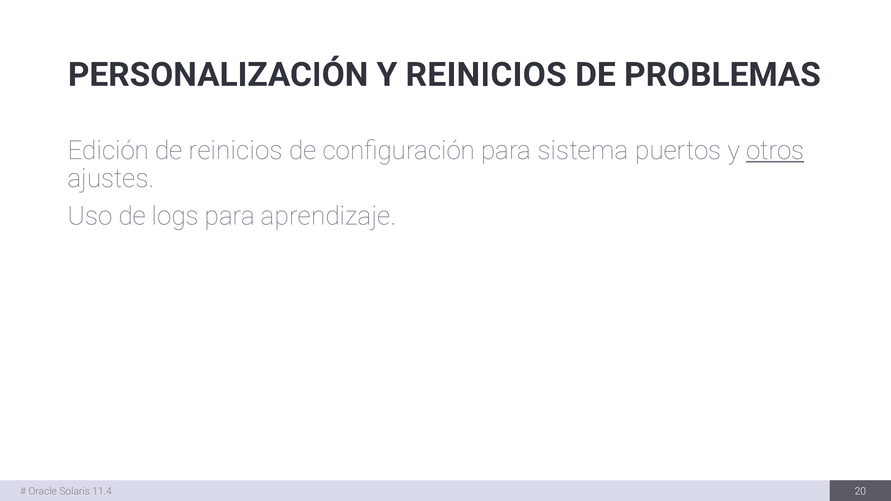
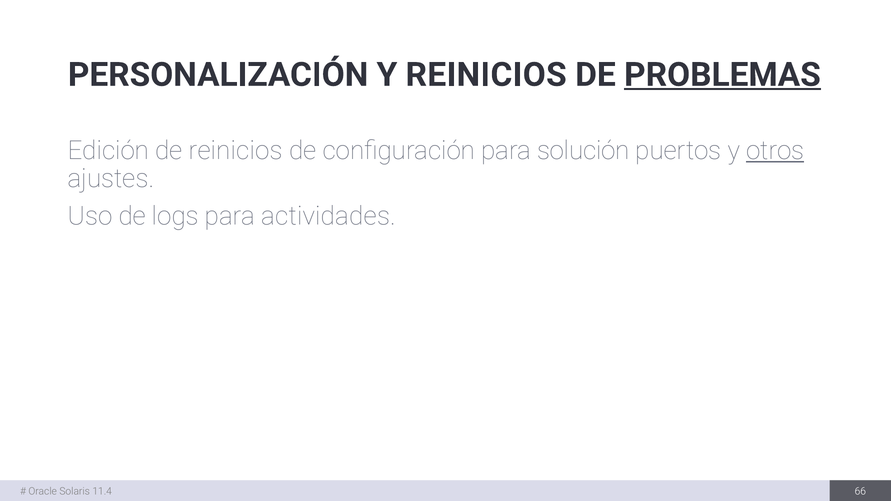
PROBLEMAS underline: none -> present (722, 75)
sistema: sistema -> solución (583, 151)
aprendizaje: aprendizaje -> actividades (329, 216)
20: 20 -> 66 (860, 492)
